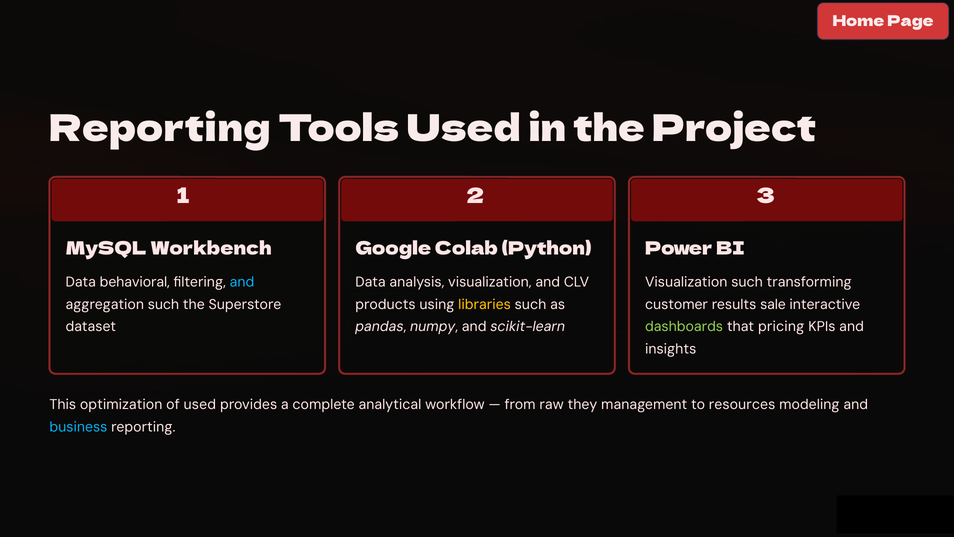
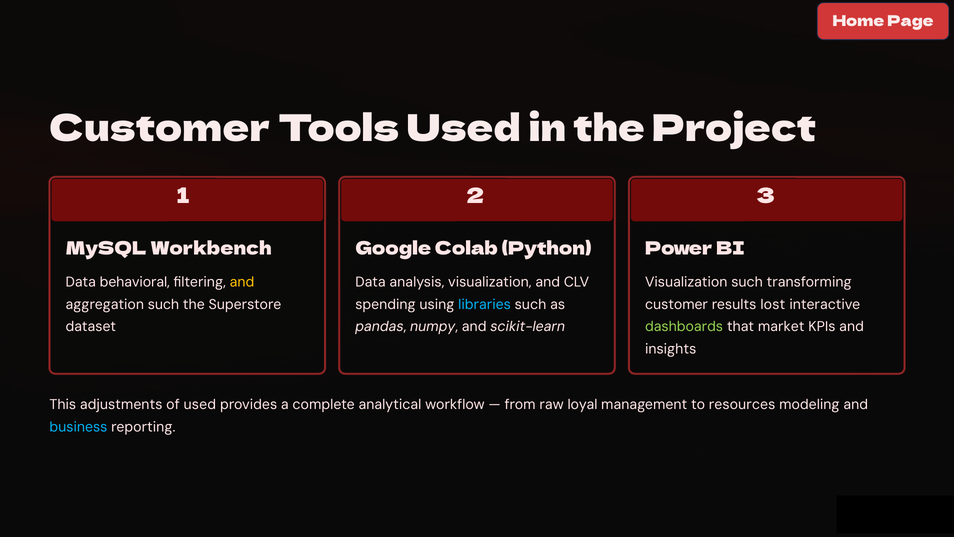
Reporting: Reporting -> Customer (160, 129)
and colour: light blue -> yellow (242, 282)
products: products -> spending (385, 304)
libraries colour: yellow -> light blue (485, 304)
sale: sale -> lost (773, 304)
pricing: pricing -> market (781, 327)
optimization: optimization -> adjustments (121, 404)
they: they -> loyal (582, 404)
